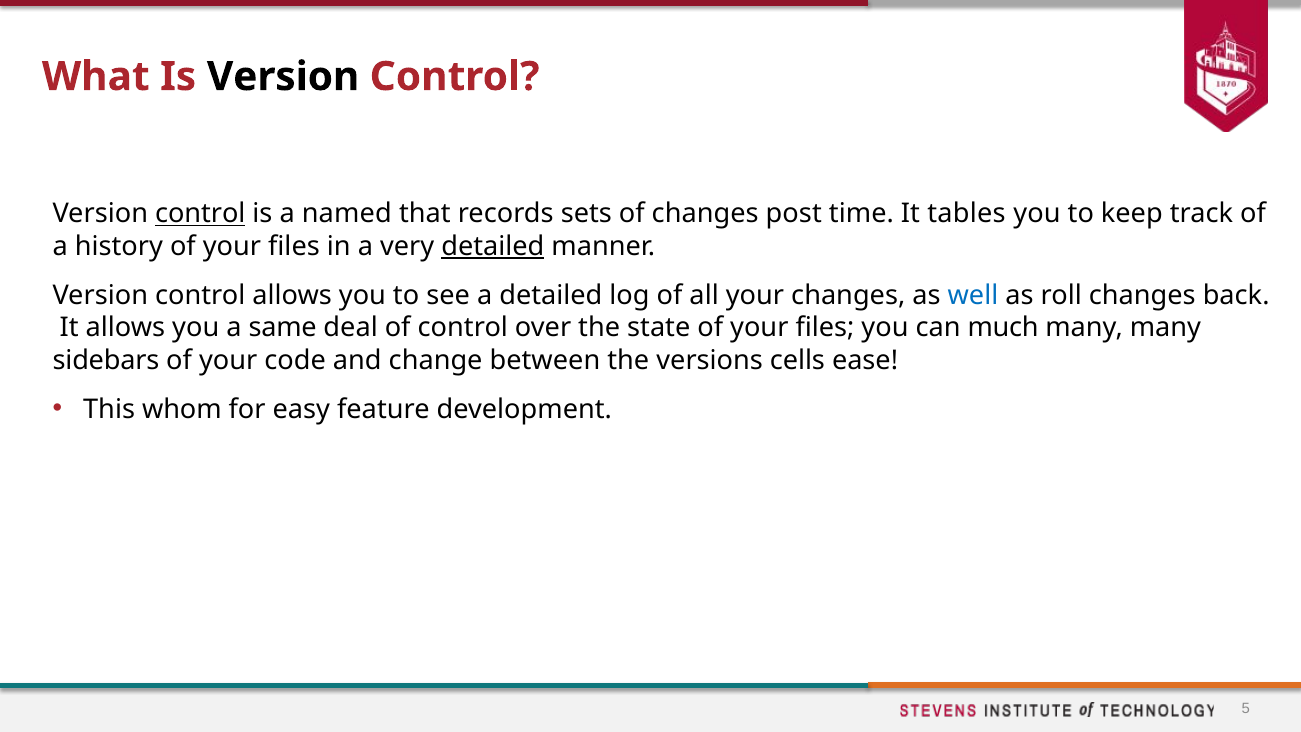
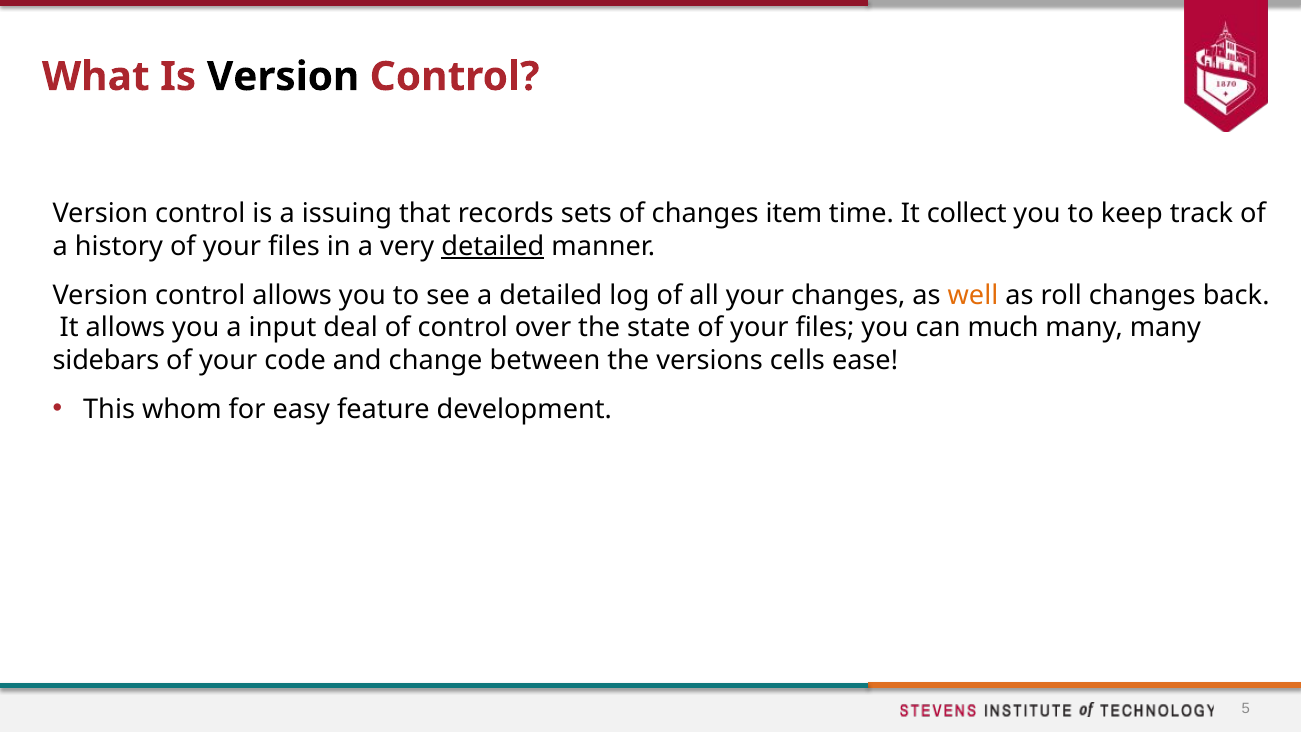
control underline: present -> none (200, 214)
named: named -> issuing (347, 214)
post: post -> item (794, 214)
tables: tables -> collect (967, 214)
well colour: blue -> orange (973, 295)
same: same -> input (282, 328)
